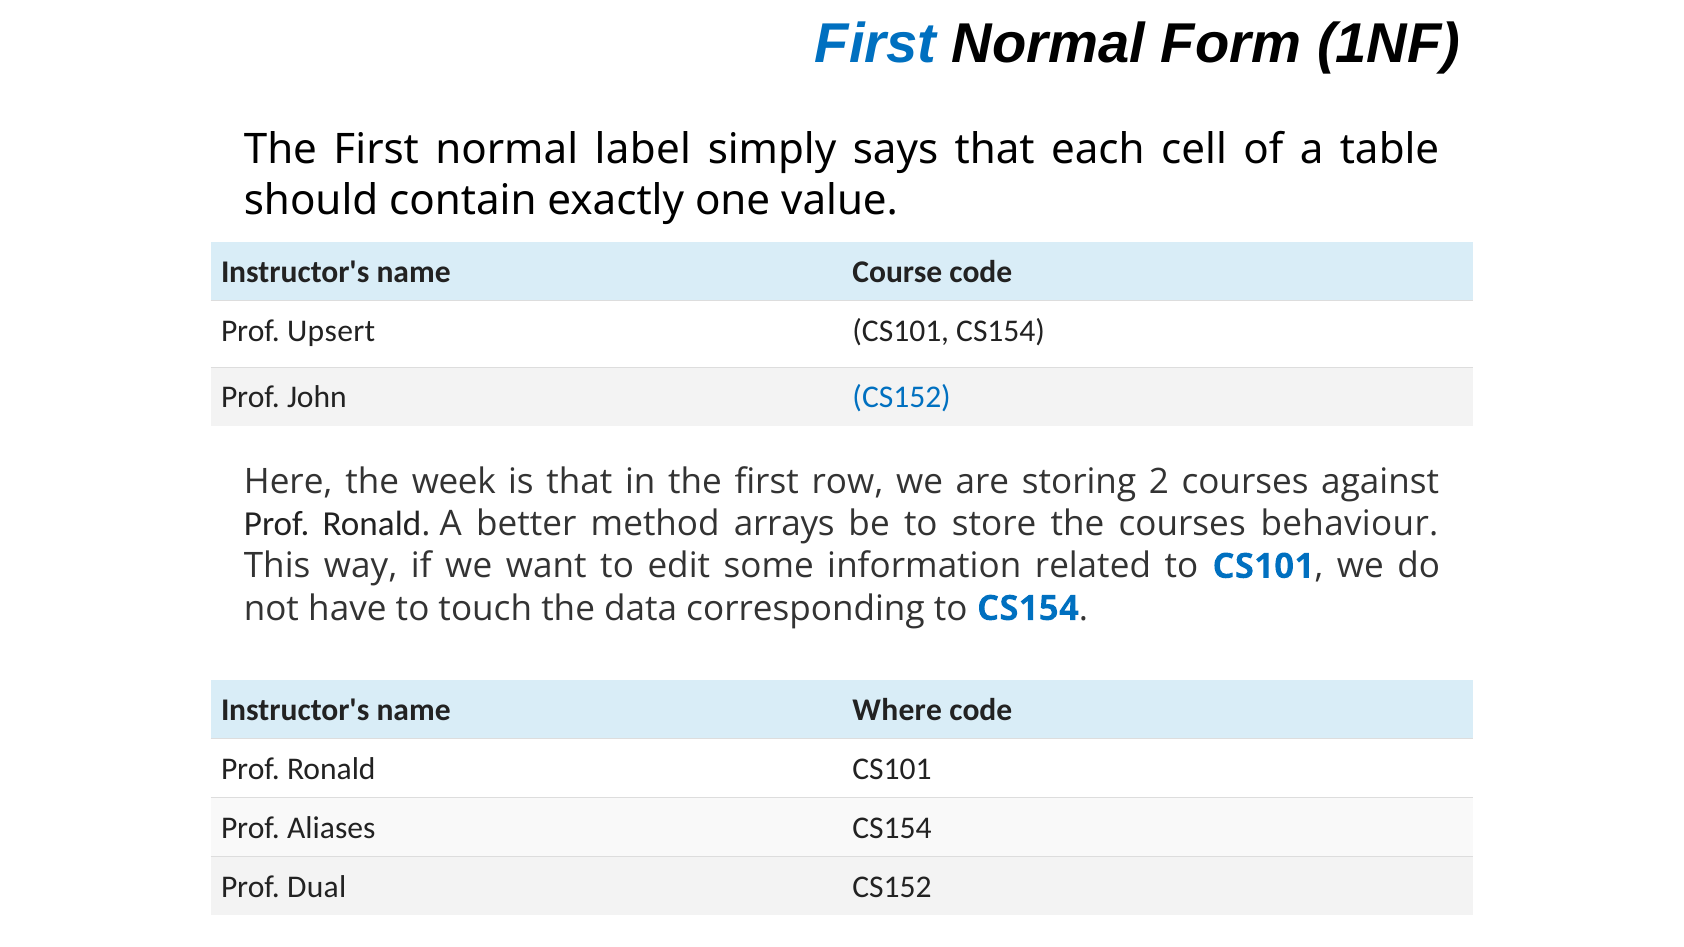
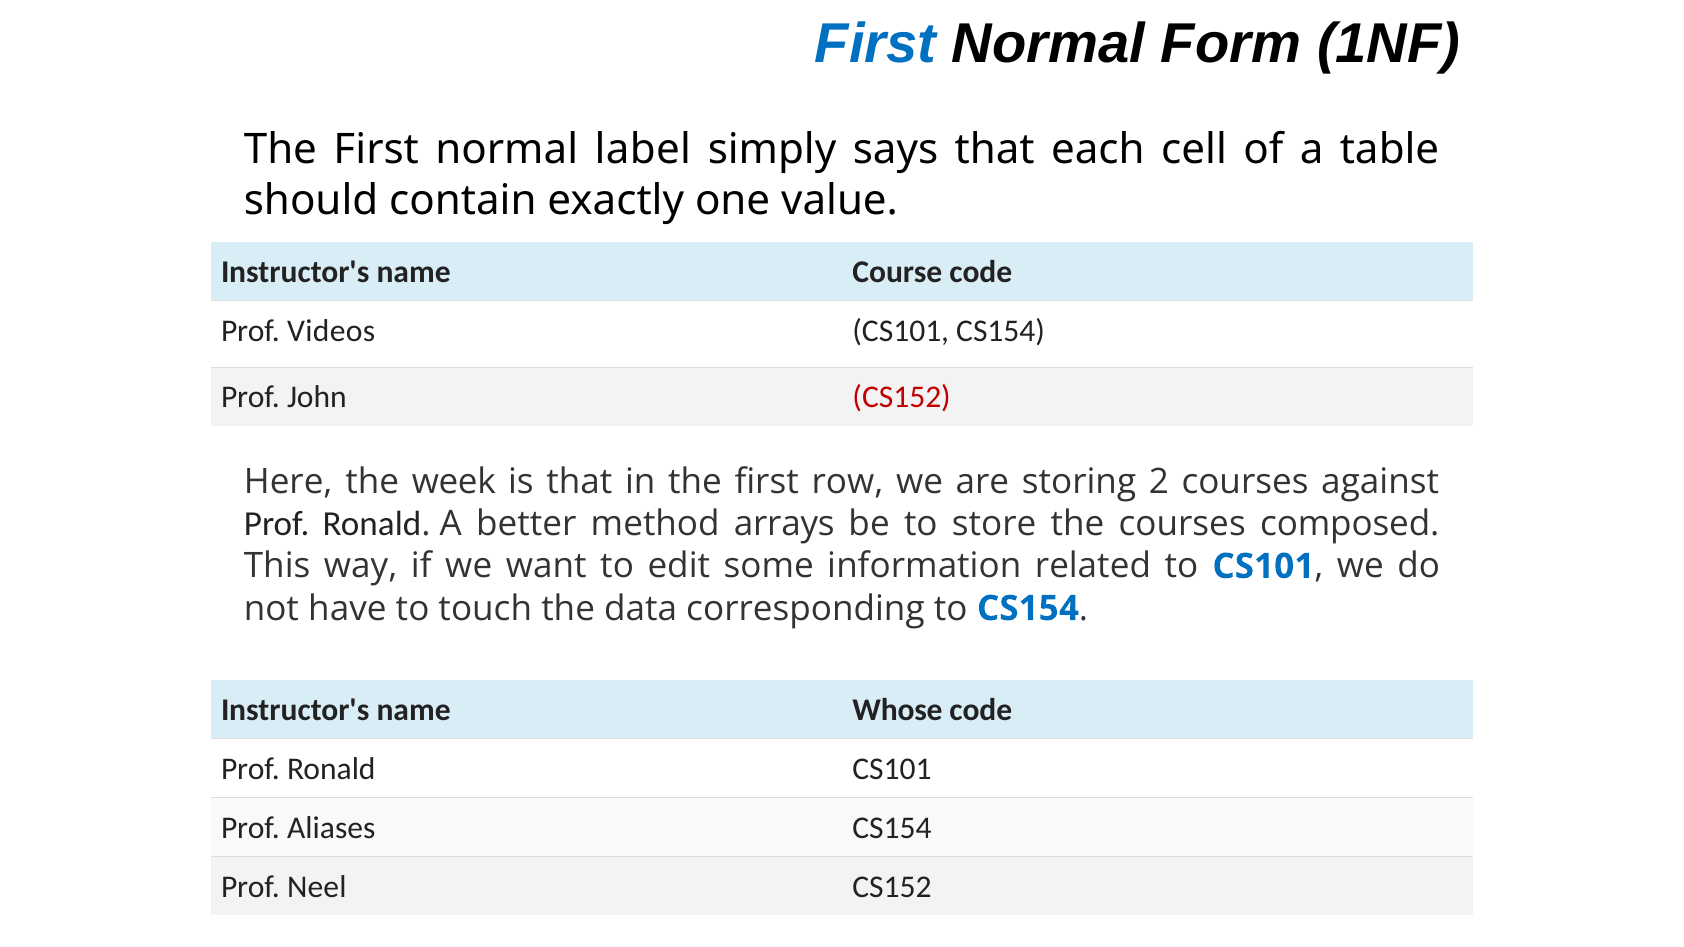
Upsert: Upsert -> Videos (331, 331)
CS152 colour: blue -> red (902, 398)
behaviour: behaviour -> composed (1350, 524)
Where: Where -> Whose (897, 710)
Dual: Dual -> Neel (317, 887)
